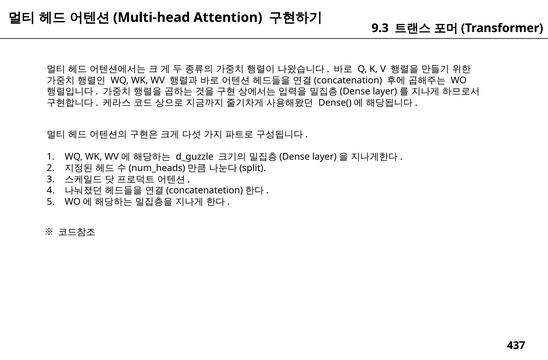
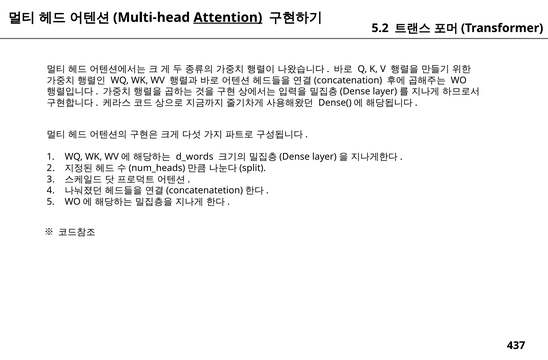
Attention underline: none -> present (228, 17)
9.3: 9.3 -> 5.2 (380, 28)
d_guzzle: d_guzzle -> d_words (195, 157)
